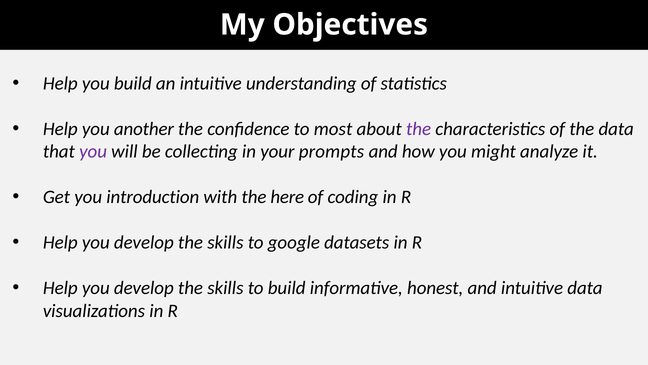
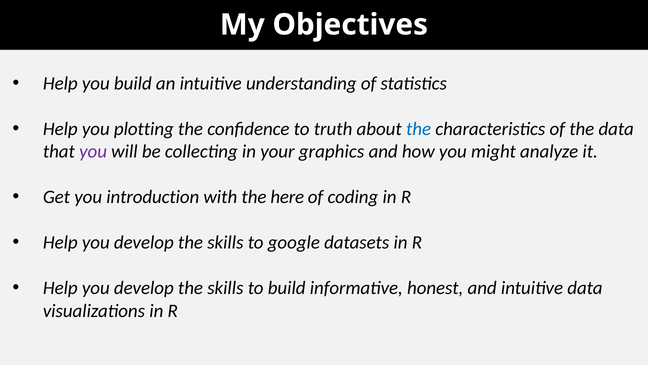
another: another -> plotting (144, 129)
most: most -> truth (333, 129)
the colour: purple -> blue (419, 129)
prompts: prompts -> graphics (332, 152)
